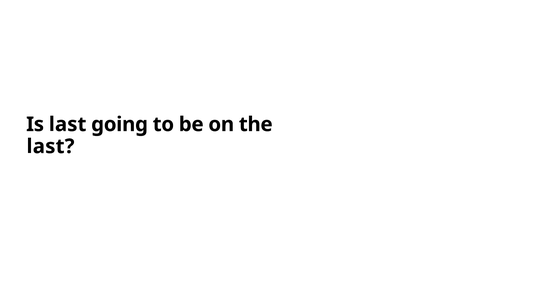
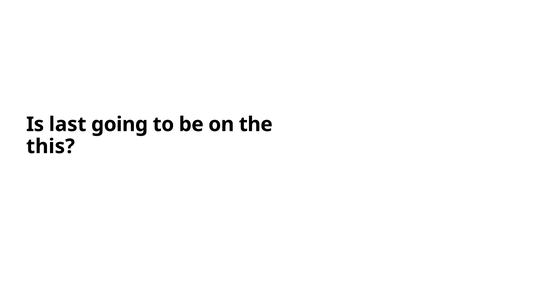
last: last -> this (51, 147)
